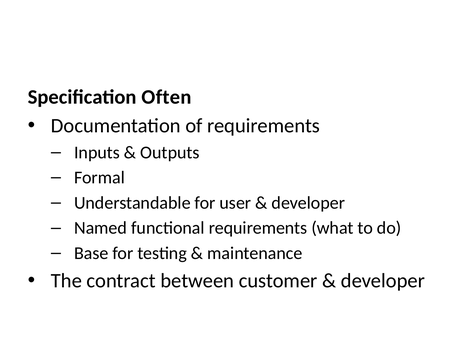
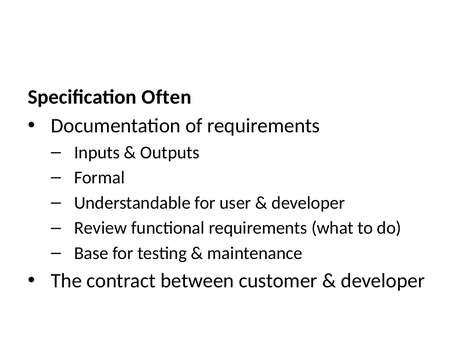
Named: Named -> Review (101, 228)
